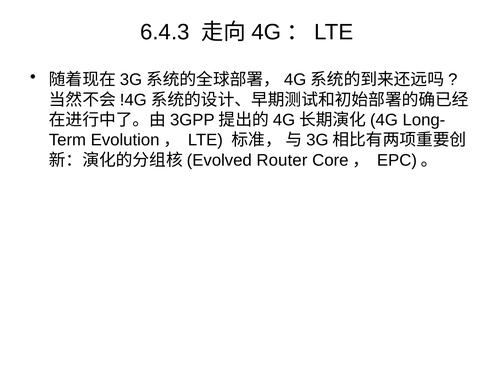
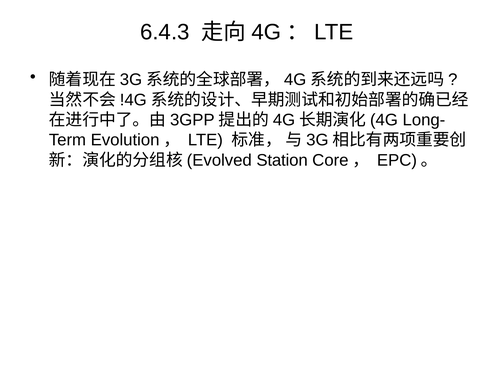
Router: Router -> Station (282, 160)
